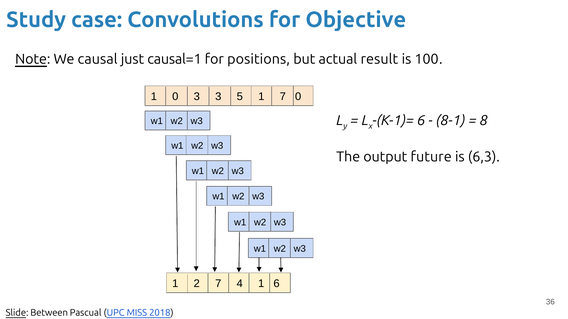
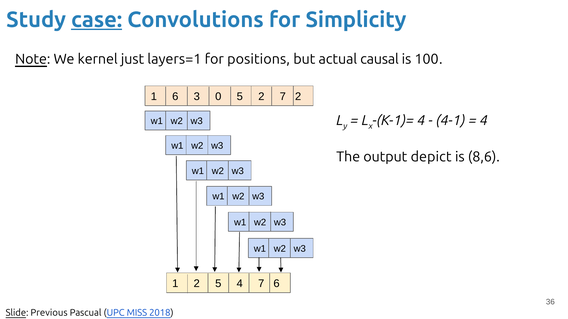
case underline: none -> present (97, 20)
Objective: Objective -> Simplicity (356, 20)
causal: causal -> kernel (98, 59)
causal=1: causal=1 -> layers=1 (174, 59)
result: result -> causal (380, 59)
1 0: 0 -> 6 (175, 97)
3 3: 3 -> 0 (218, 97)
5 1: 1 -> 2 (261, 97)
7 0: 0 -> 2 (298, 97)
6: 6 -> 4 (421, 121)
8-1: 8-1 -> 4-1 (451, 121)
8: 8 -> 4 (484, 121)
future: future -> depict (431, 157)
6,3: 6,3 -> 8,6 (484, 157)
2 7: 7 -> 5 (218, 284)
4 1: 1 -> 7 (261, 284)
Between: Between -> Previous (49, 313)
